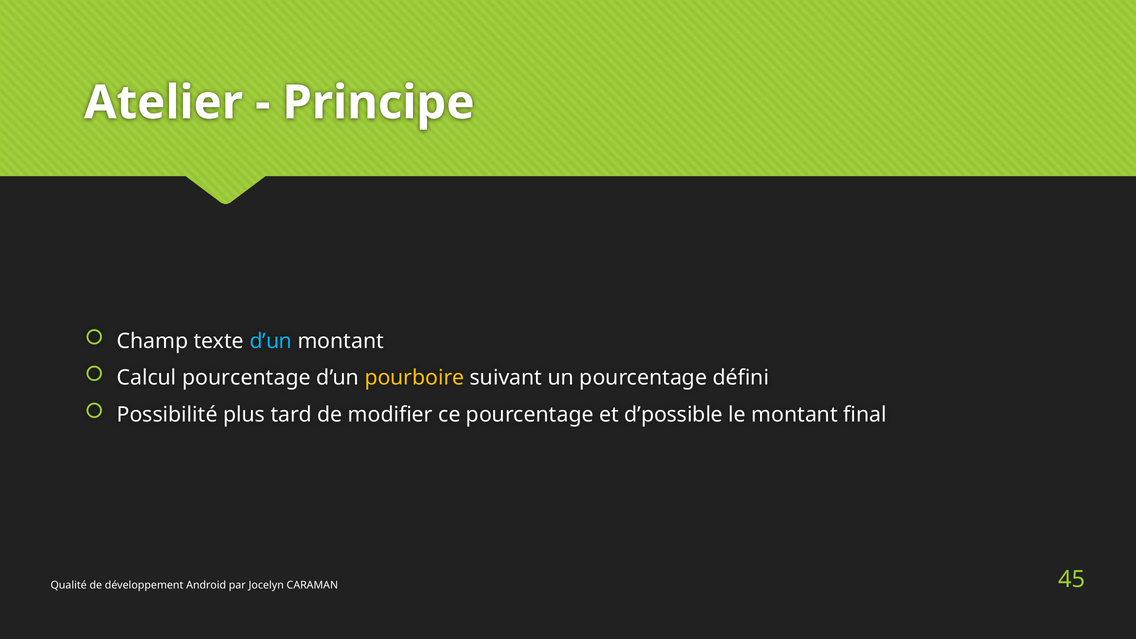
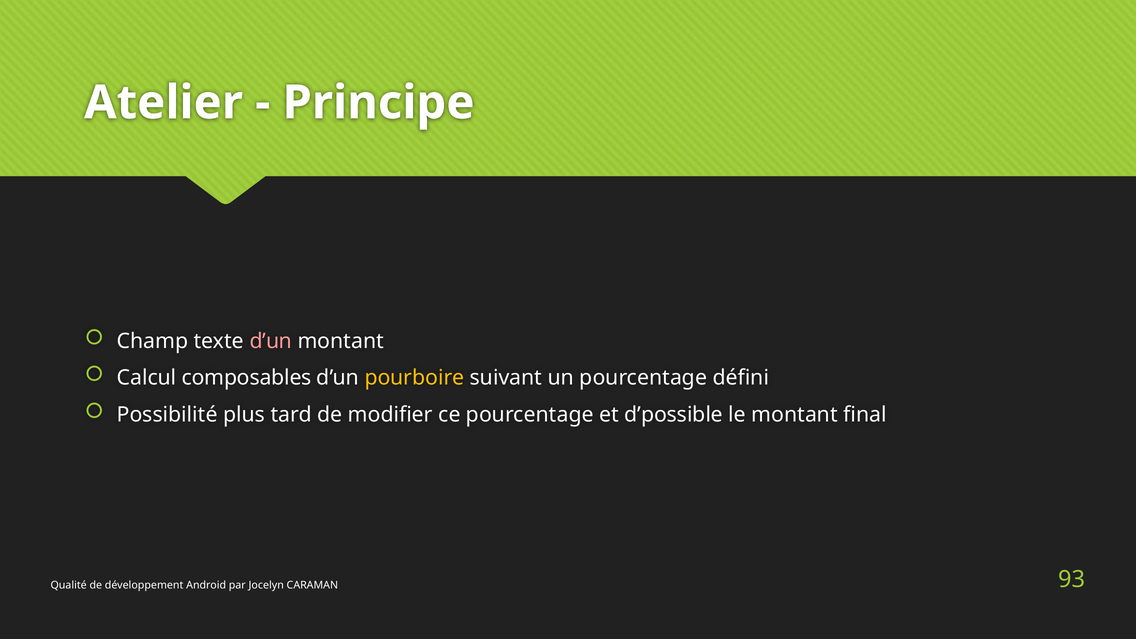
d’un colour: light blue -> pink (271, 341)
Calcul pourcentage: pourcentage -> composables (247, 378)
45: 45 -> 93 (1072, 579)
